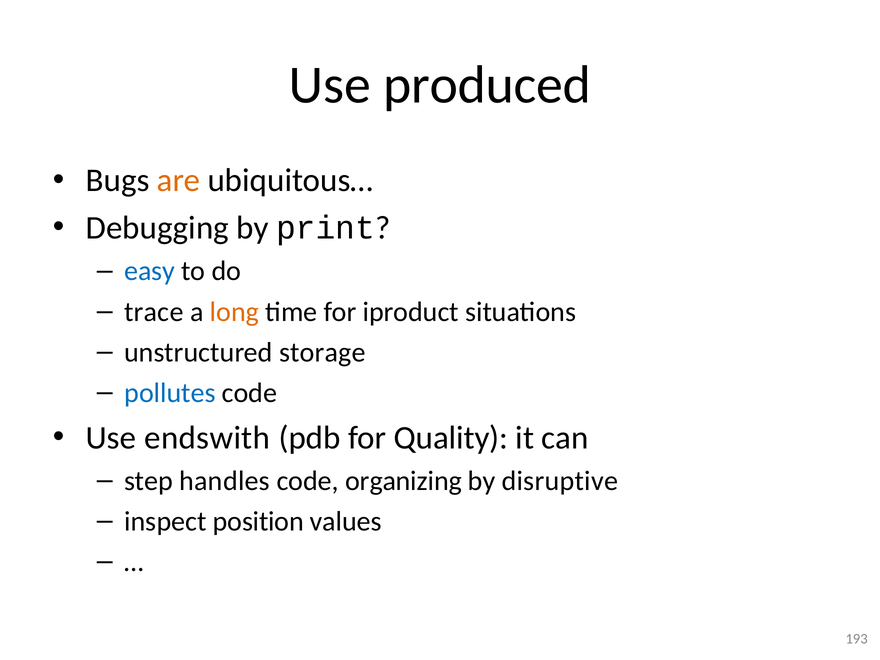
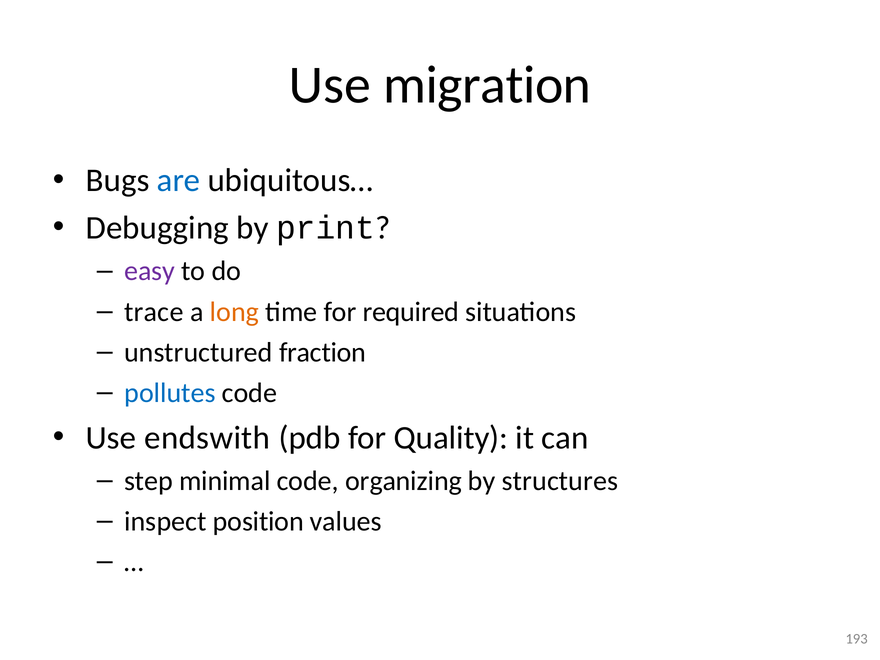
produced: produced -> migration (487, 85)
are colour: orange -> blue (179, 181)
easy colour: blue -> purple (150, 271)
iproduct: iproduct -> required (411, 312)
storage: storage -> fraction (323, 352)
handles: handles -> minimal (225, 481)
disruptive: disruptive -> structures (560, 481)
